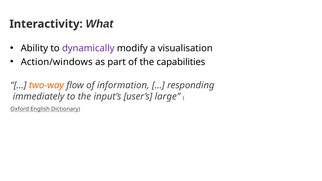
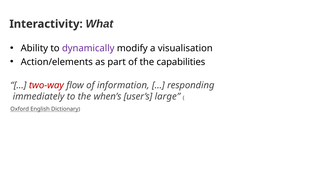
Action/windows: Action/windows -> Action/elements (57, 62)
two-way colour: orange -> red (46, 85)
input’s: input’s -> when’s (107, 97)
